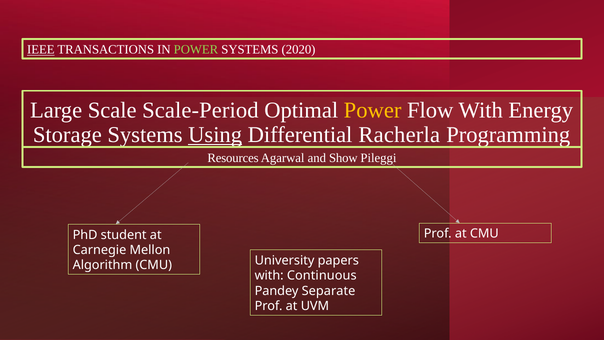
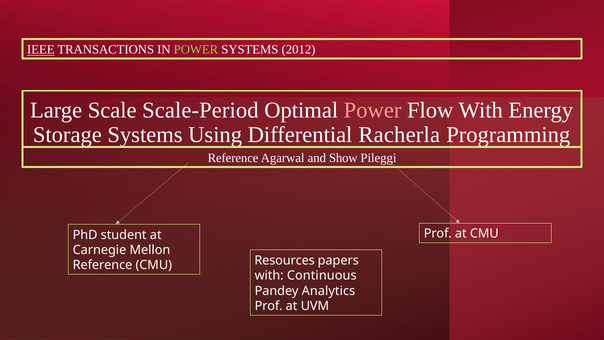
2020: 2020 -> 2012 (299, 50)
Power colour: yellow -> pink (373, 110)
Using underline: present -> none (215, 135)
Resources: Resources -> Reference (233, 158)
University: University -> Resources (285, 260)
Algorithm: Algorithm -> Reference (103, 265)
Separate: Separate -> Analytics (328, 291)
